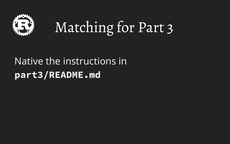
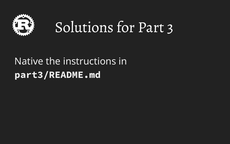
Matching: Matching -> Solutions (84, 27)
